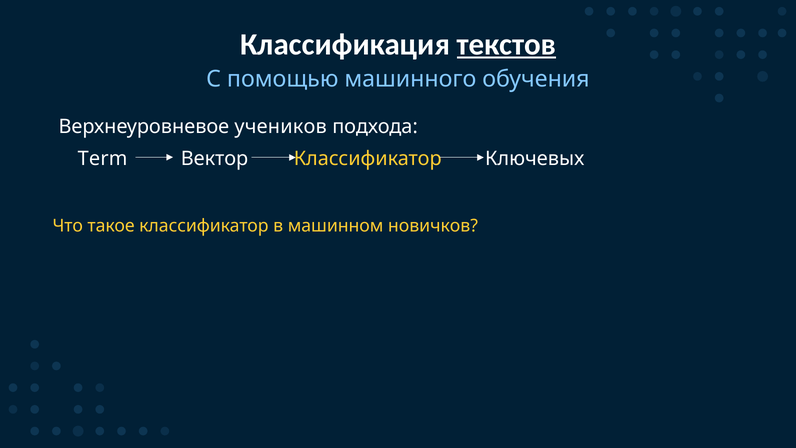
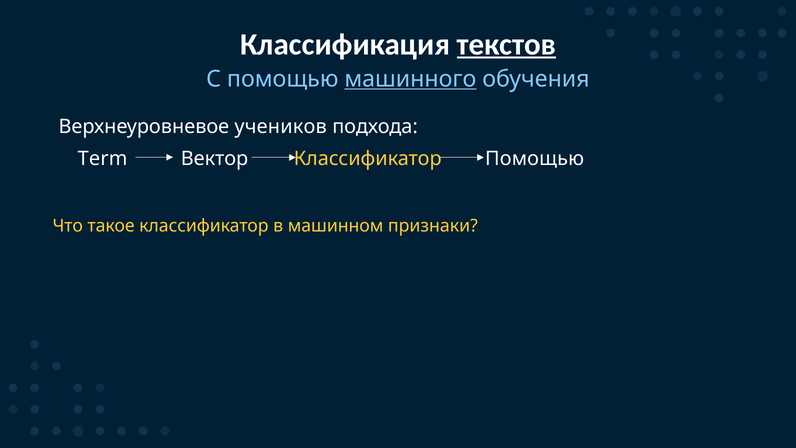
машинного underline: none -> present (410, 79)
Классификатор Ключевых: Ключевых -> Помощью (535, 159)
новичков: новичков -> признаки (433, 226)
